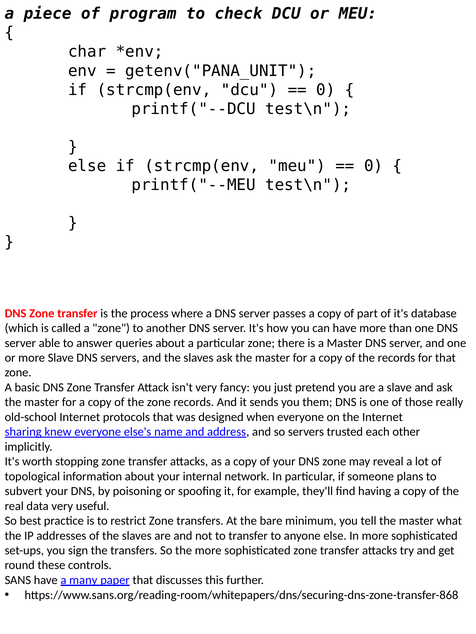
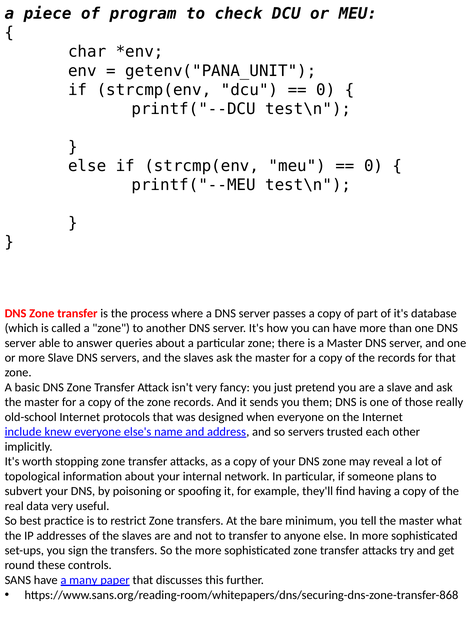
sharing: sharing -> include (23, 432)
